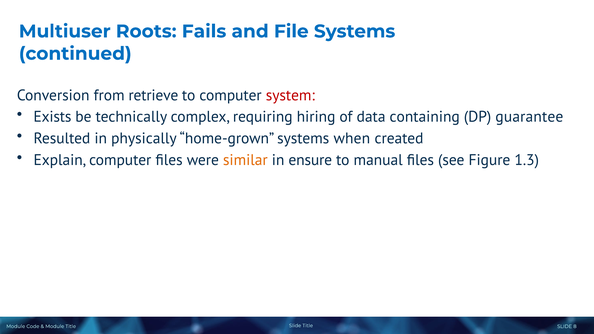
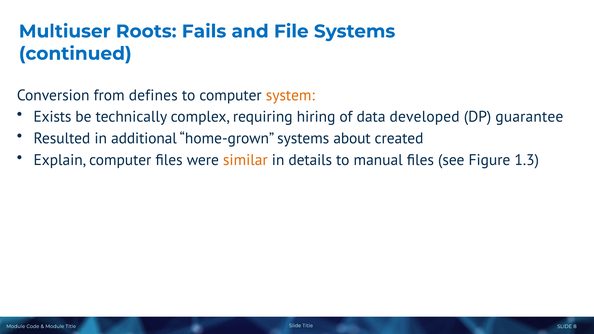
retrieve: retrieve -> defines (153, 95)
system colour: red -> orange (290, 95)
containing: containing -> developed (425, 117)
physically: physically -> additional (144, 139)
when: when -> about (352, 139)
ensure: ensure -> details (310, 160)
